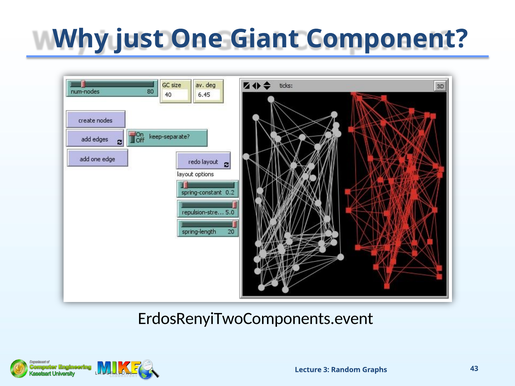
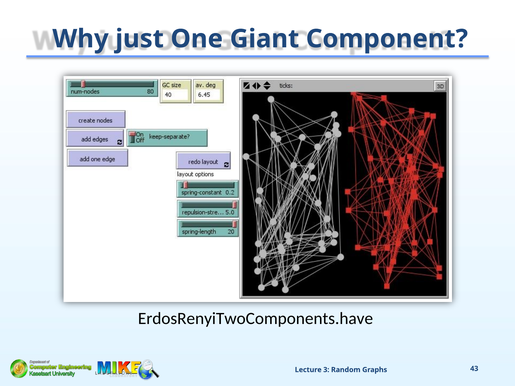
ErdosRenyiTwoComponents.event: ErdosRenyiTwoComponents.event -> ErdosRenyiTwoComponents.have (255, 319)
